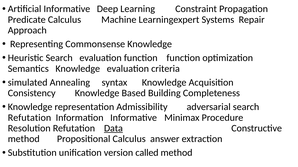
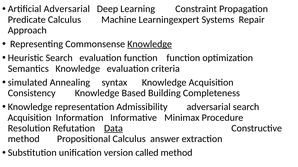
Artificial Informative: Informative -> Adversarial (67, 9)
Knowledge underline: none -> present (150, 44)
Refutation: Refutation -> Acquisition (30, 118)
